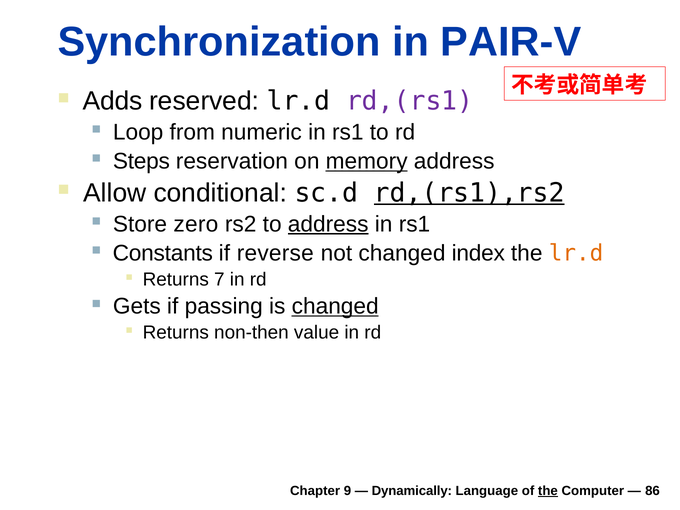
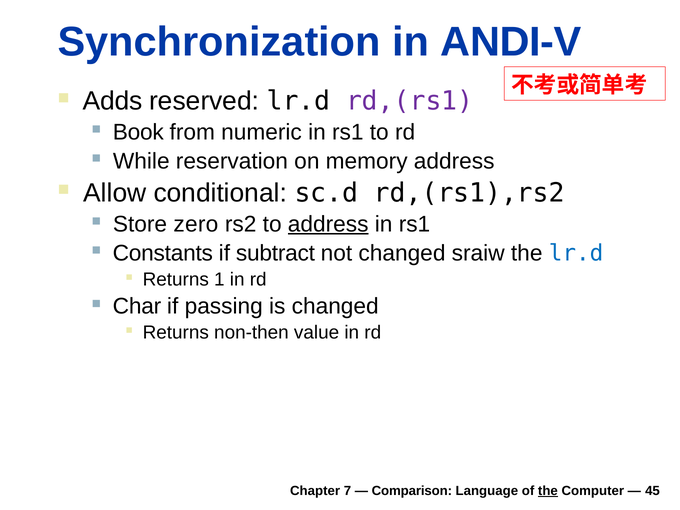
PAIR-V: PAIR-V -> ANDI-V (511, 42)
Loop: Loop -> Book (138, 132)
Steps: Steps -> While (141, 161)
memory underline: present -> none (367, 161)
rd,(rs1),rs2 underline: present -> none (469, 193)
reverse: reverse -> subtract (275, 253)
index: index -> sraiw (478, 253)
lr.d colour: orange -> blue (576, 253)
7: 7 -> 1 (219, 279)
Gets: Gets -> Char (137, 306)
changed underline: present -> none (335, 306)
9: 9 -> 7 (347, 491)
Dynamically: Dynamically -> Comparison (412, 491)
86: 86 -> 45 (652, 491)
